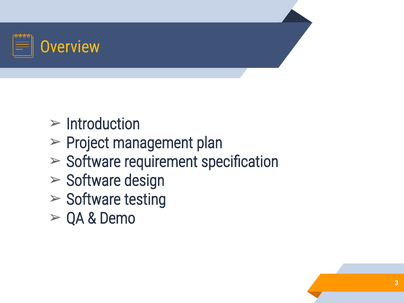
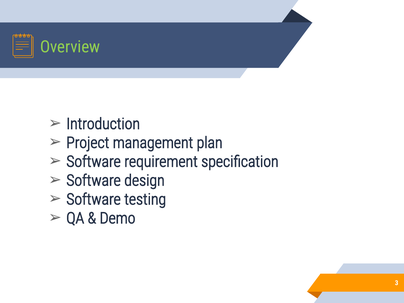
Overview colour: yellow -> light green (70, 47)
